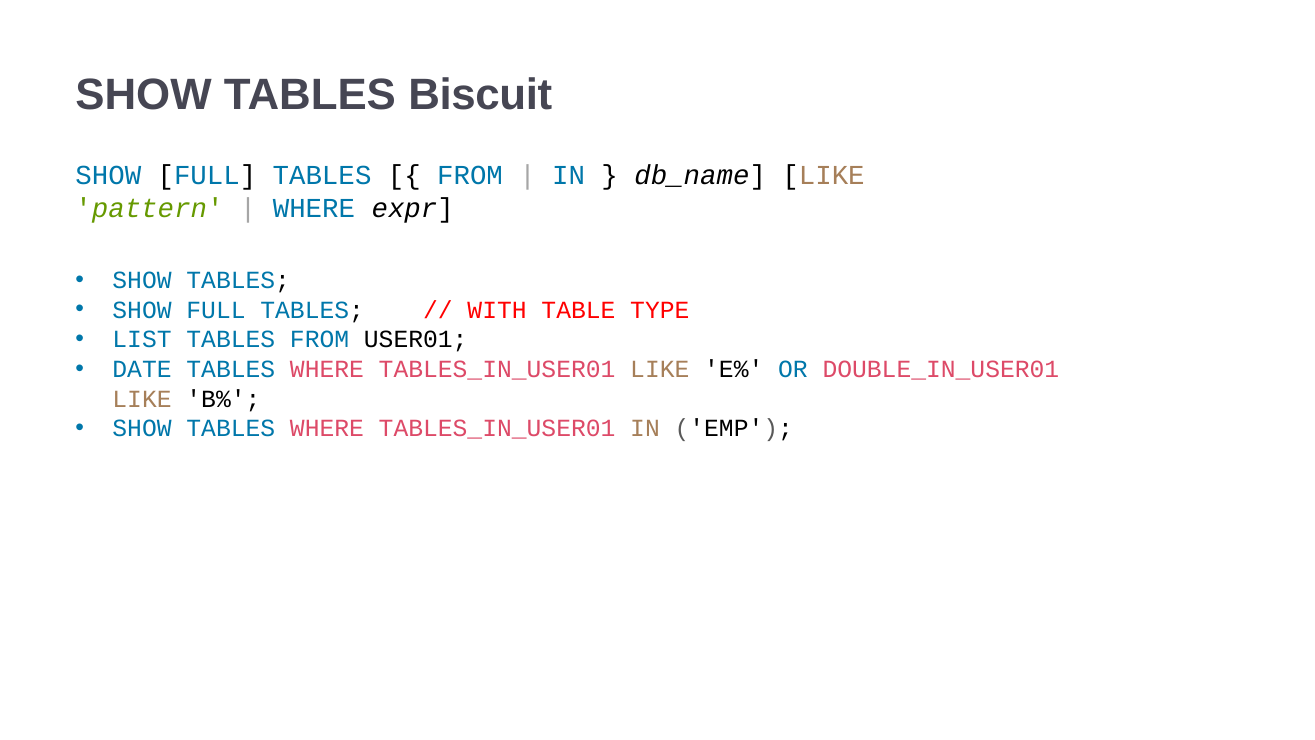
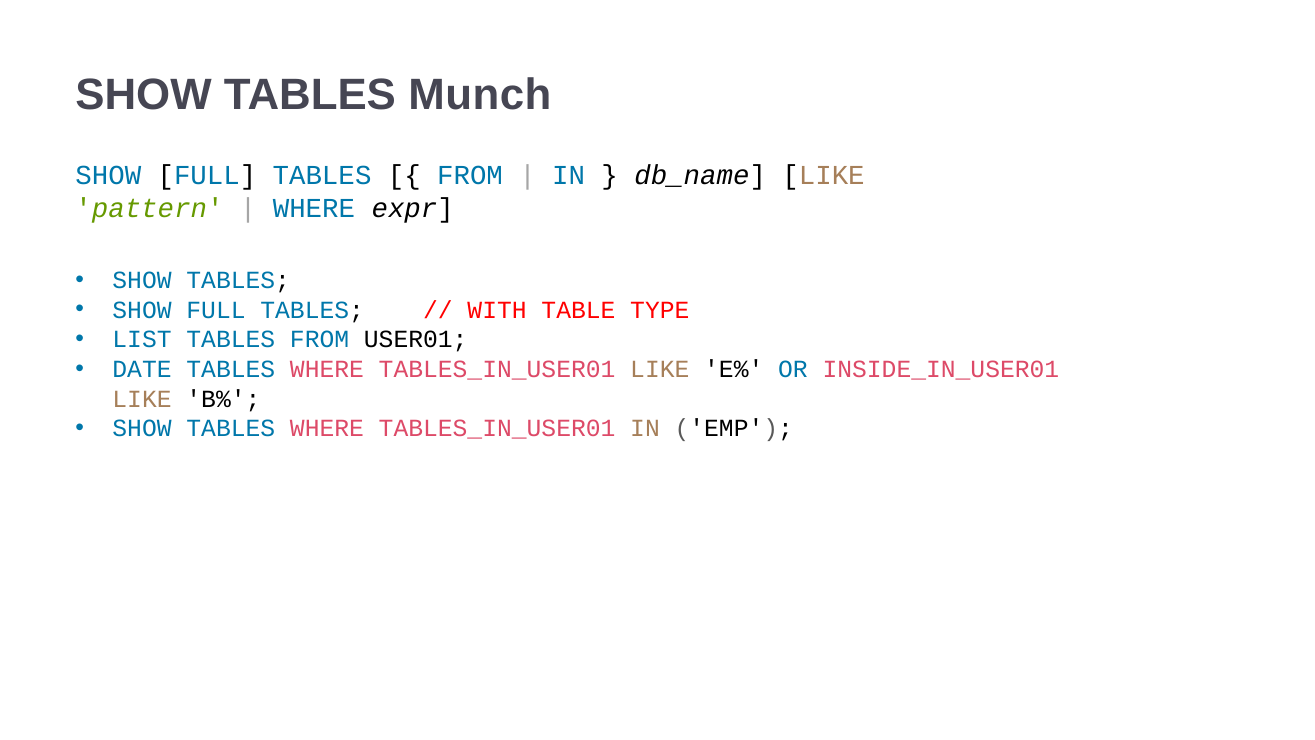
Biscuit: Biscuit -> Munch (480, 95)
DOUBLE_IN_USER01: DOUBLE_IN_USER01 -> INSIDE_IN_USER01 (941, 369)
